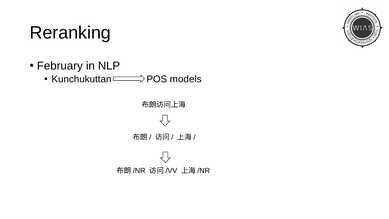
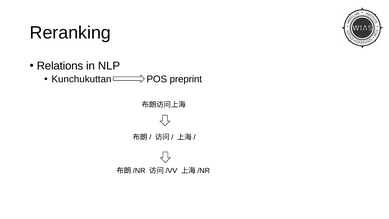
February: February -> Relations (60, 66)
models: models -> preprint (186, 79)
